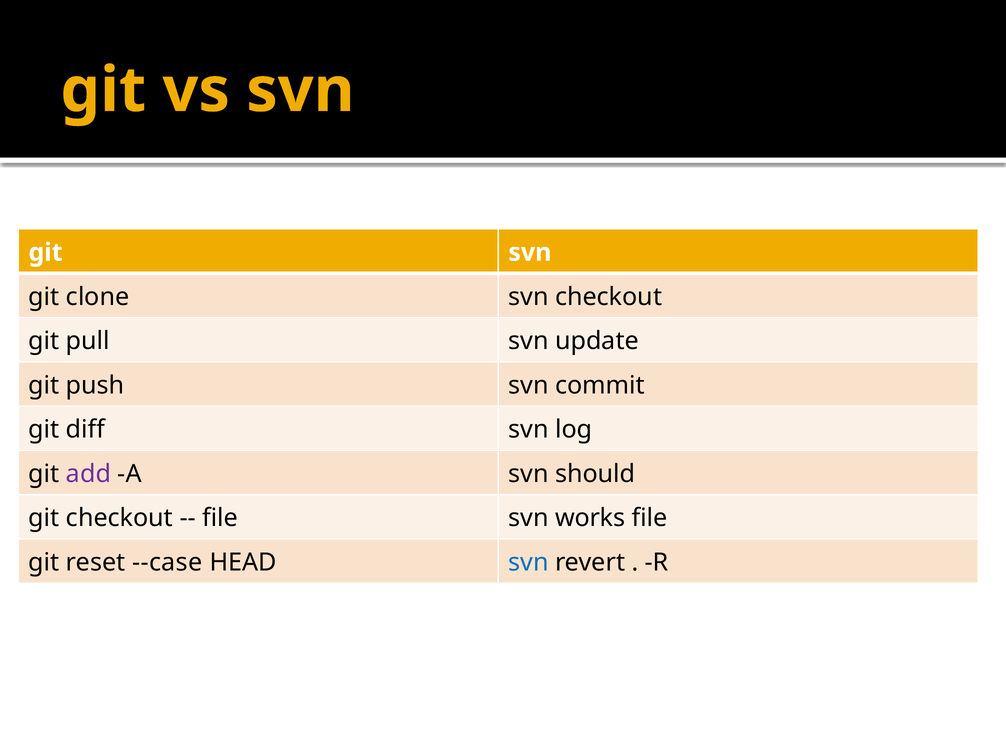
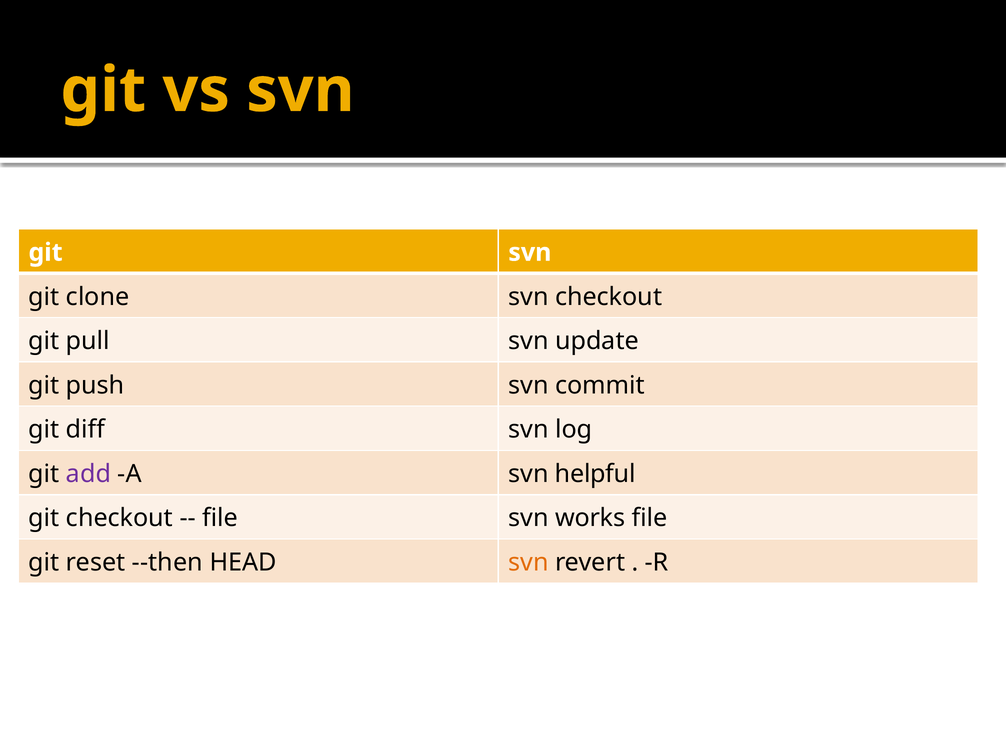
should: should -> helpful (595, 474)
--case: --case -> --then (167, 563)
svn colour: blue -> orange (528, 563)
